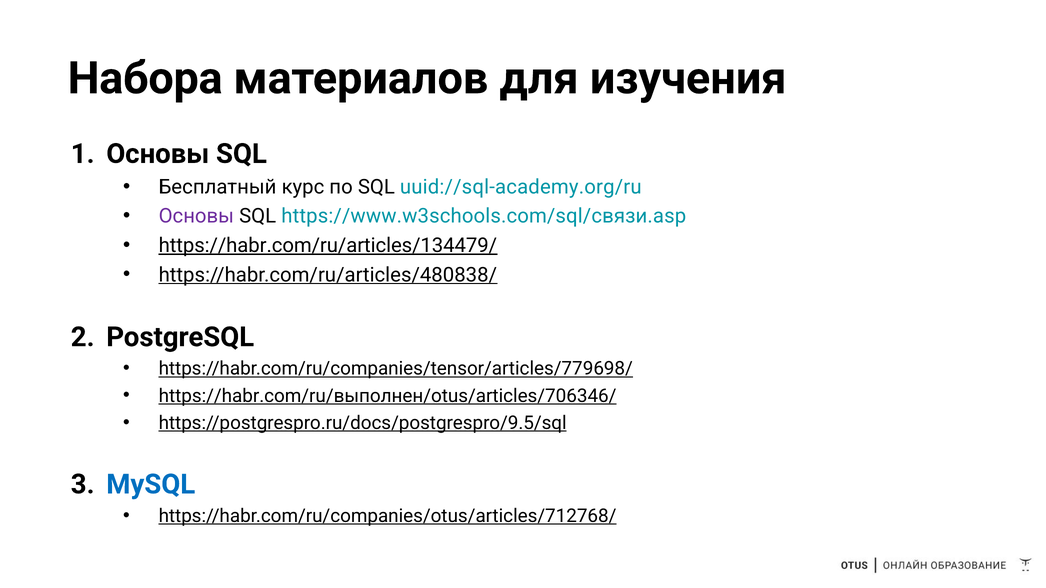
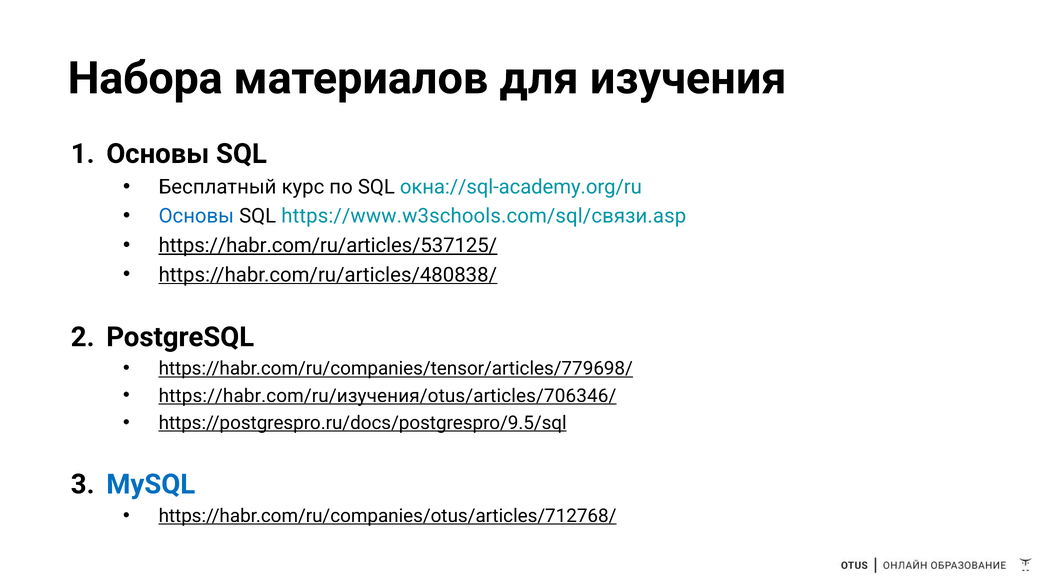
uuid://sql-academy.org/ru: uuid://sql-academy.org/ru -> окна://sql-academy.org/ru (521, 187)
Основы colour: purple -> blue (196, 216)
https://habr.com/ru/articles/134479/: https://habr.com/ru/articles/134479/ -> https://habr.com/ru/articles/537125/ (328, 246)
https://habr.com/ru/выполнен/otus/articles/706346/: https://habr.com/ru/выполнен/otus/articles/706346/ -> https://habr.com/ru/изучения/otus/articles/706346/ (387, 396)
